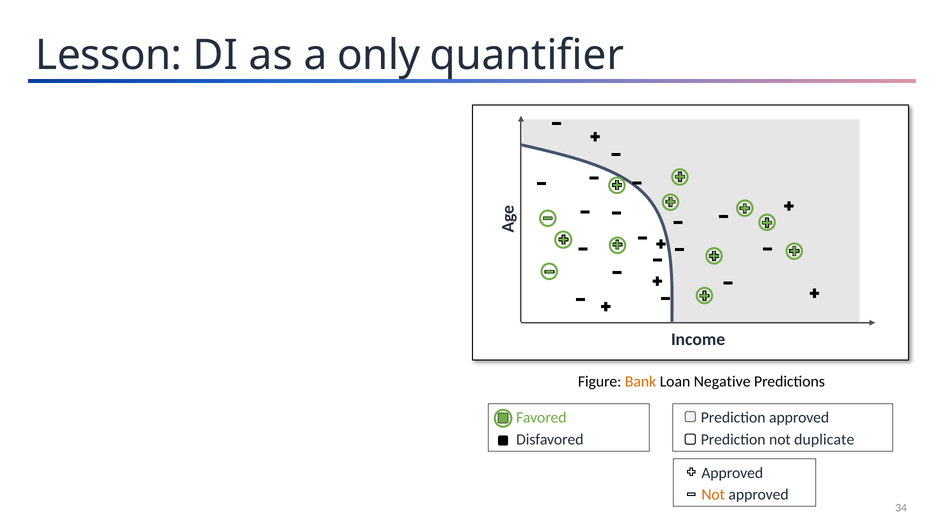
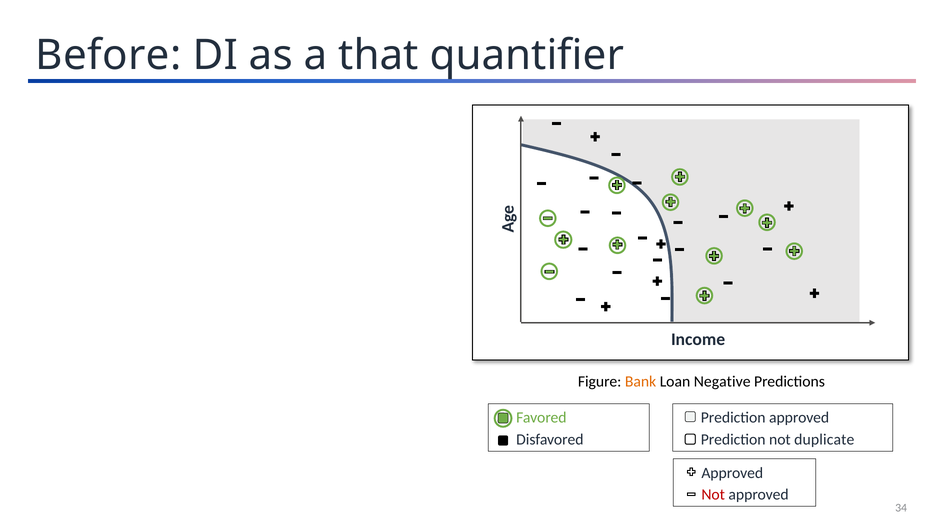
Lesson: Lesson -> Before (108, 55)
only: only -> that (378, 55)
Not colour: orange -> red (713, 495)
